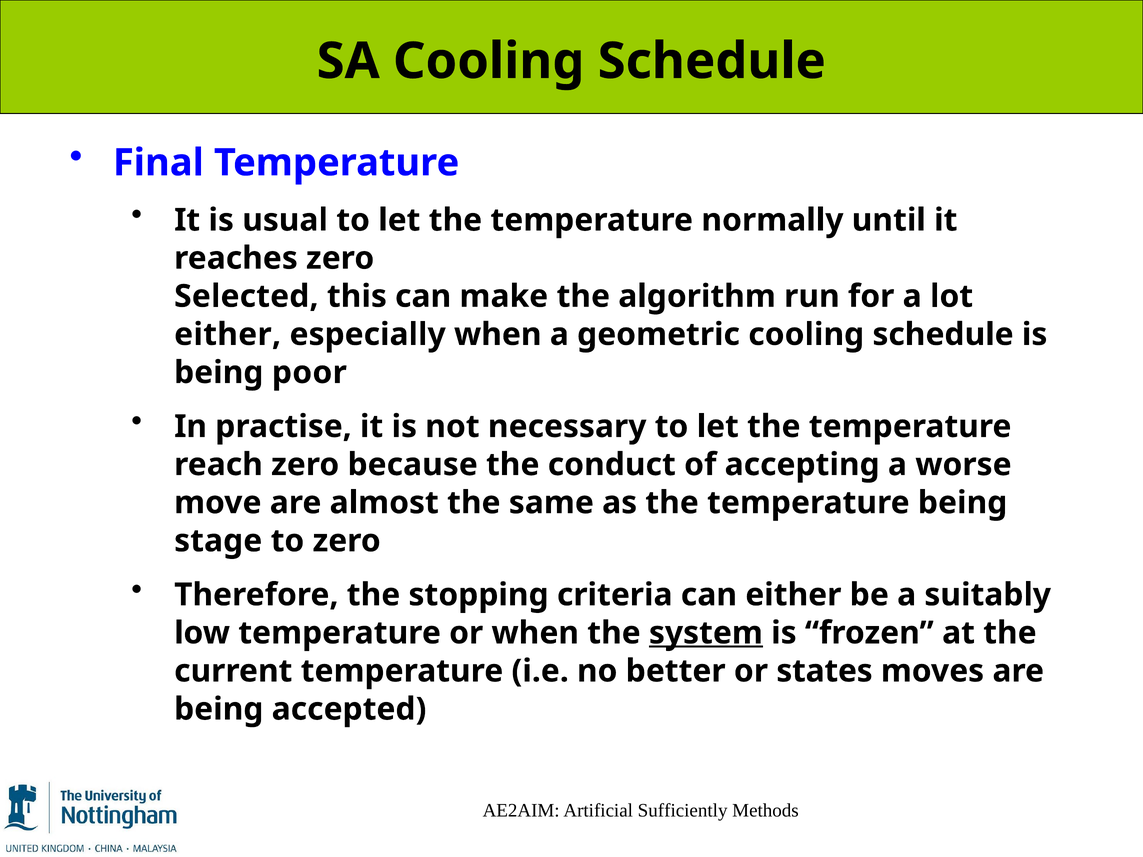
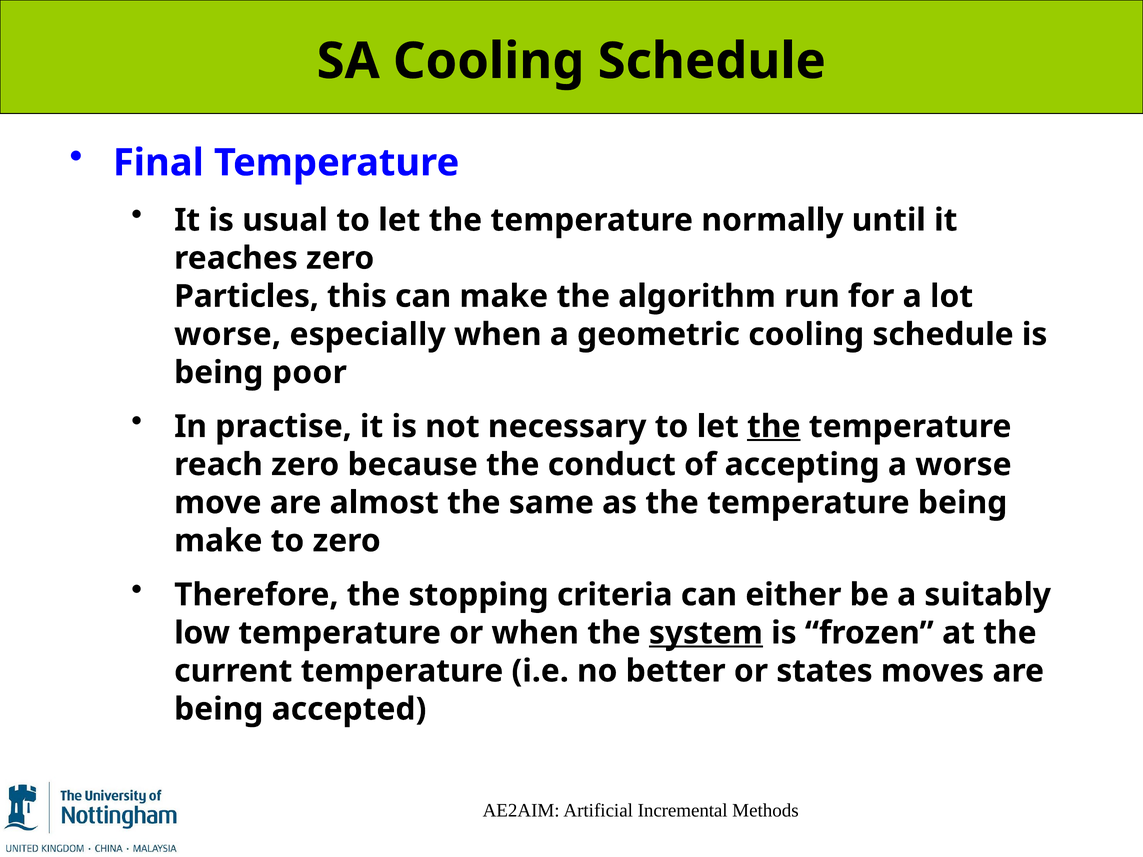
Selected: Selected -> Particles (247, 296)
either: either -> worse (228, 335)
the underline: none -> present (774, 427)
stage: stage -> make (218, 541)
Sufficiently: Sufficiently -> Incremental (683, 811)
